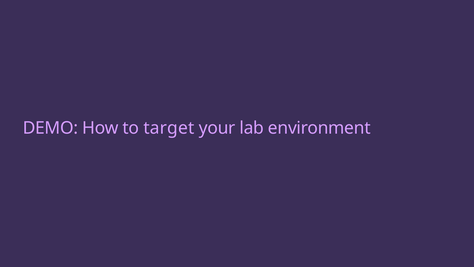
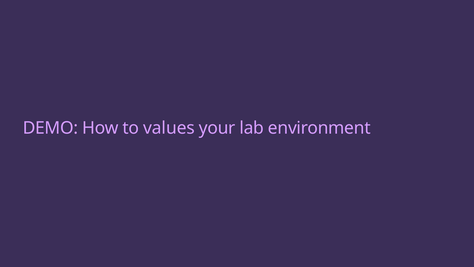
target: target -> values (169, 128)
